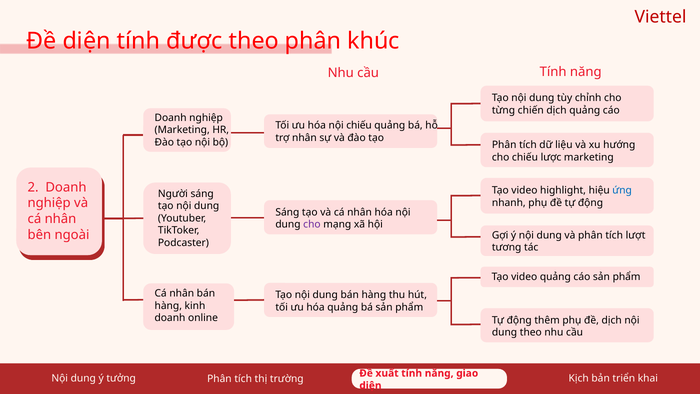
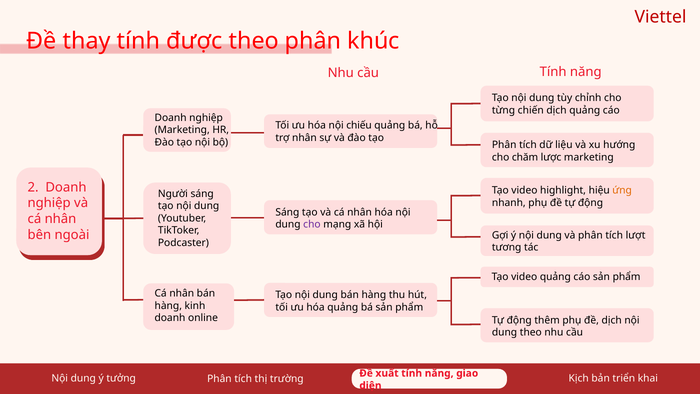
Đề diện: diện -> thay (87, 41)
cho chiếu: chiếu -> chăm (525, 157)
ứng colour: blue -> orange (622, 190)
